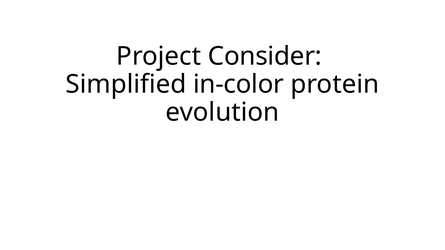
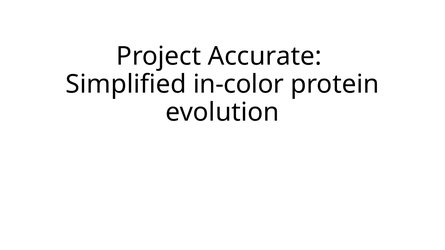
Consider: Consider -> Accurate (265, 56)
